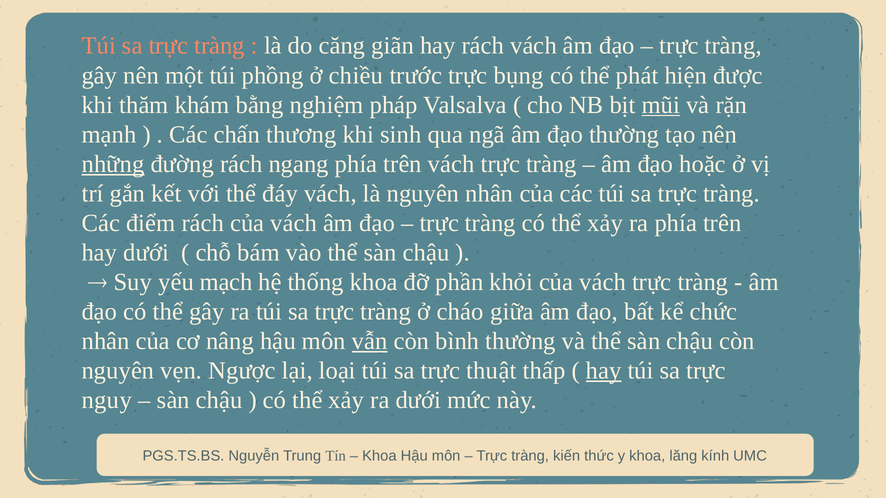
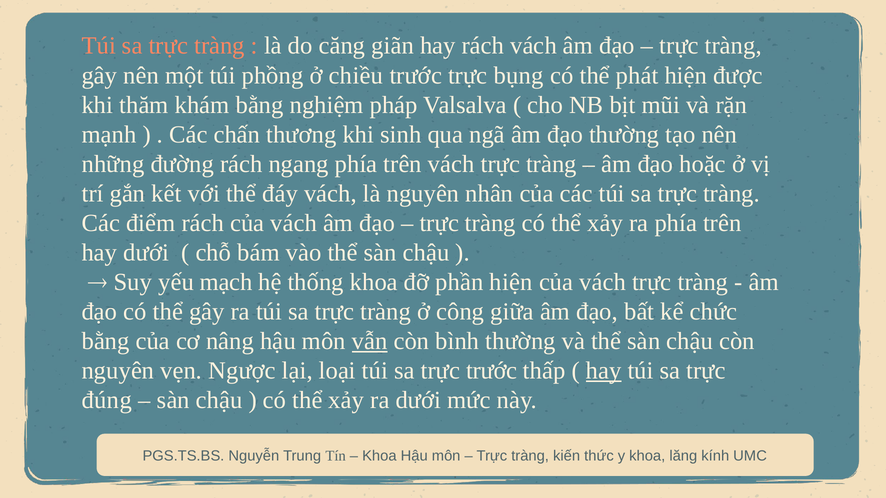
mũi underline: present -> none (661, 105)
những underline: present -> none (113, 164)
phần khỏi: khỏi -> hiện (511, 282)
cháo: cháo -> công (460, 312)
nhân: nhân -> bằng (106, 341)
trực thuật: thuật -> trước (492, 371)
nguy: nguy -> đúng (107, 400)
